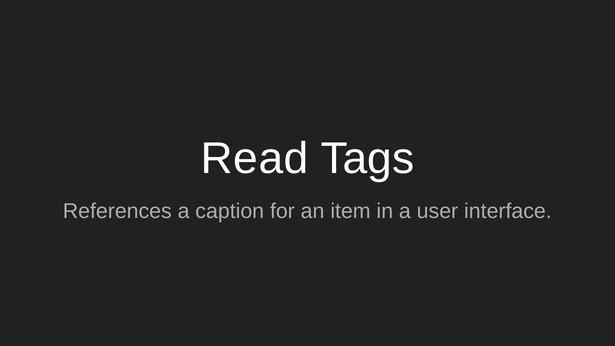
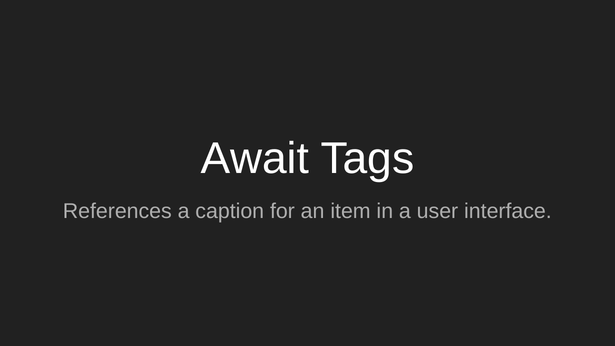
Read: Read -> Await (255, 158)
